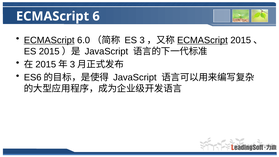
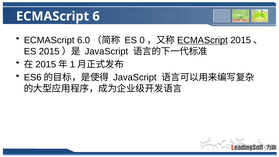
ECMAScript underline: present -> none (49, 40)
ES 3: 3 -> 0 (142, 40)
3: 3 -> 1 (72, 64)
